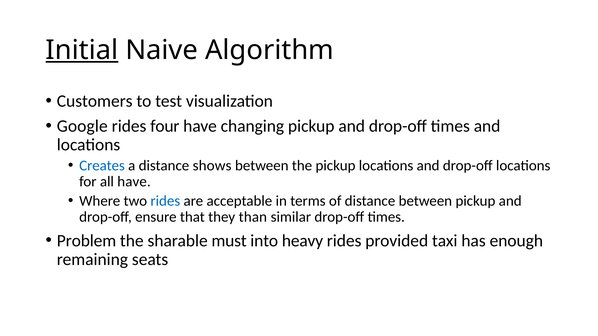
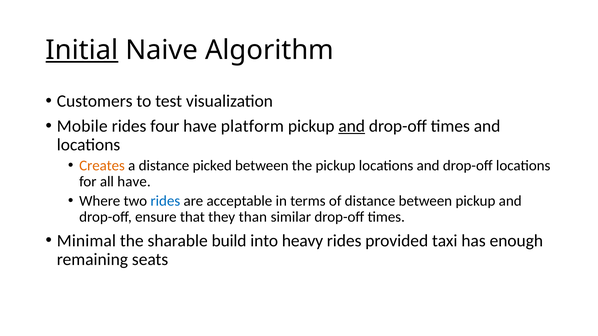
Google: Google -> Mobile (82, 126)
changing: changing -> platform (252, 126)
and underline: none -> present (352, 126)
Creates colour: blue -> orange (102, 166)
shows: shows -> picked (212, 166)
Problem: Problem -> Minimal (86, 241)
must: must -> build (229, 241)
